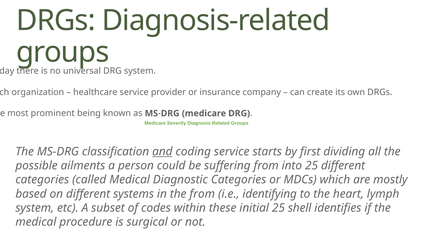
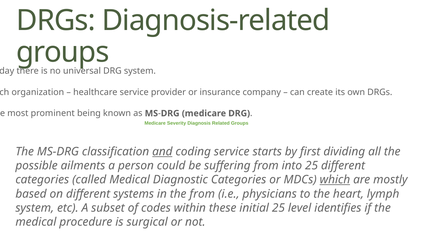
which underline: none -> present (335, 180)
identifying: identifying -> physicians (270, 194)
shell: shell -> level (300, 208)
